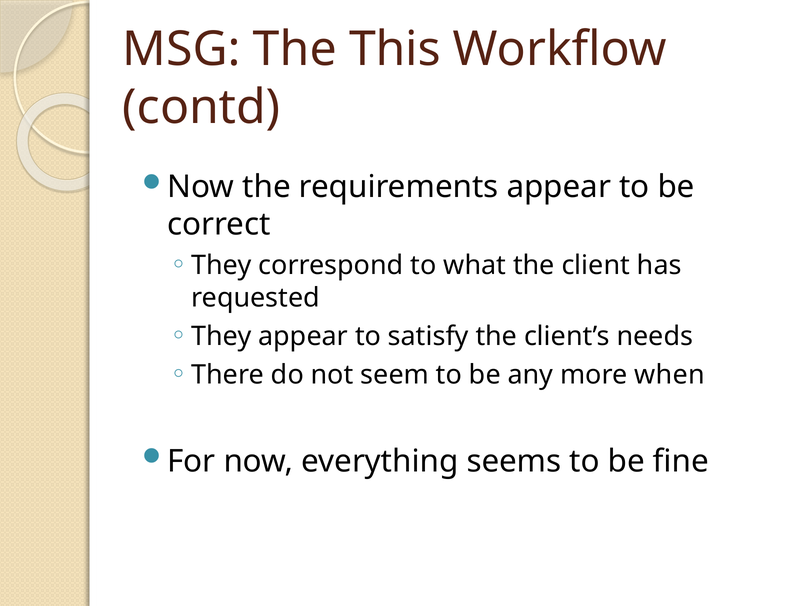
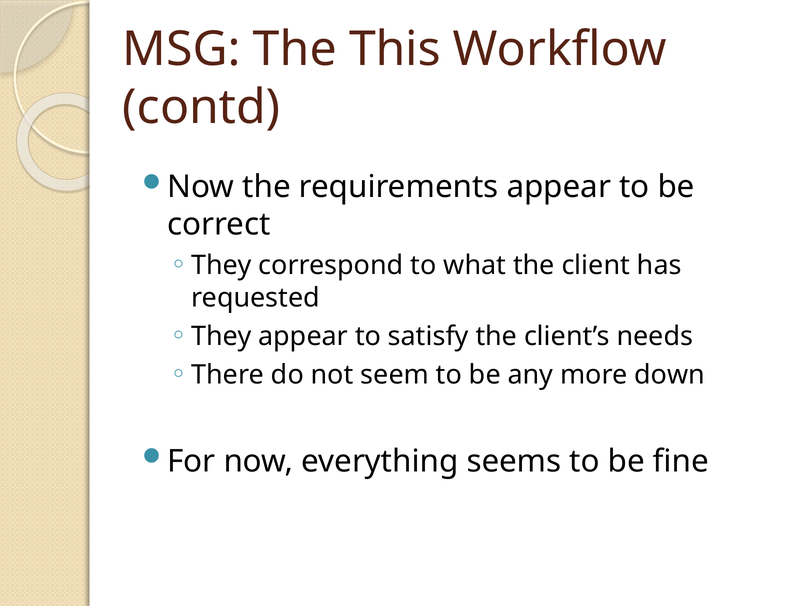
when: when -> down (670, 375)
